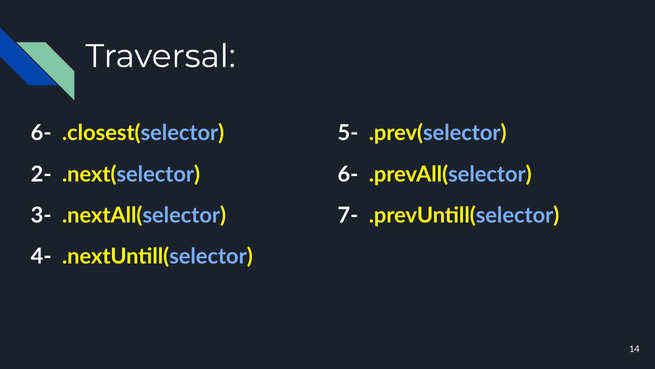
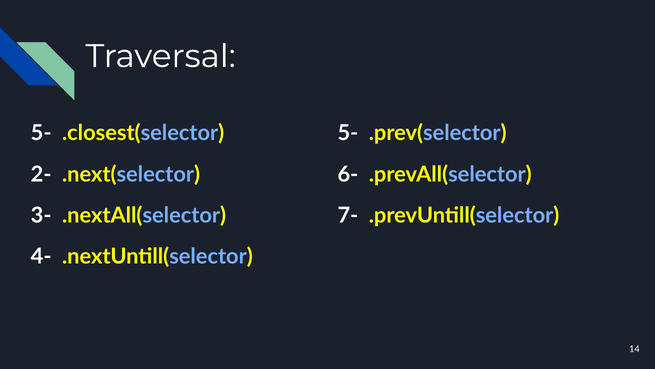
6-: 6- -> 5- (41, 133)
